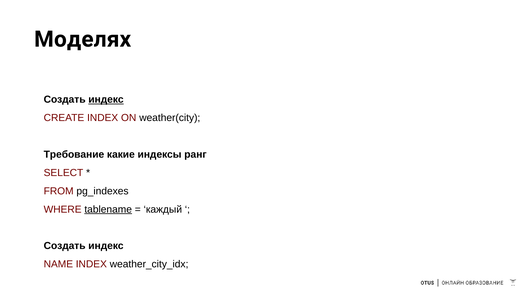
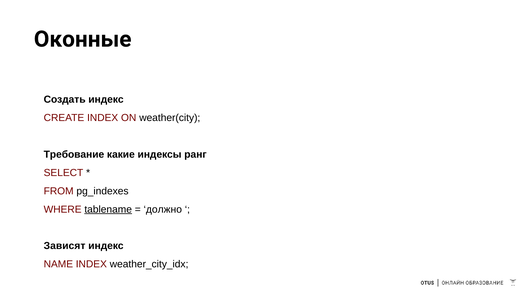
Моделях: Моделях -> Оконные (83, 39)
индекс underline: present -> none (106, 100)
каждый: каждый -> должно (163, 209)
Создать: Создать -> Зависят (65, 246)
